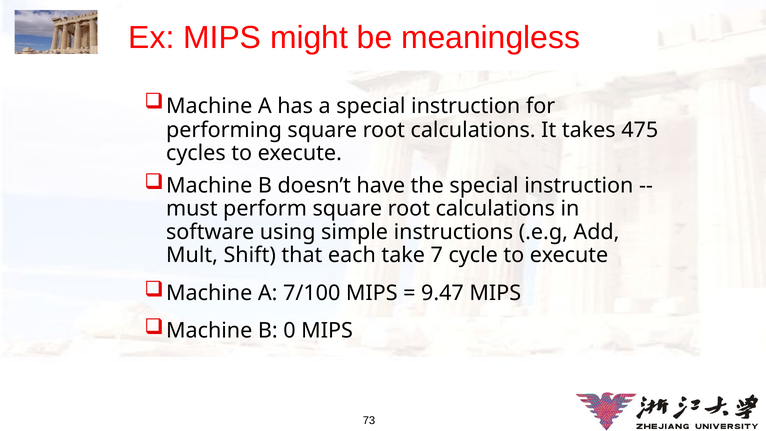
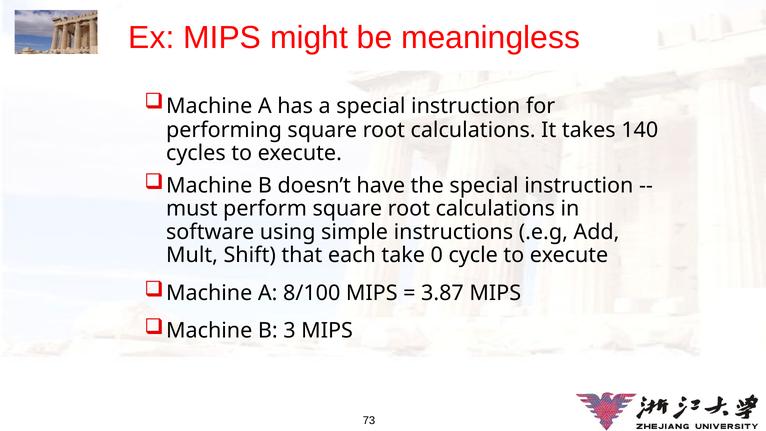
475: 475 -> 140 (640, 130)
7: 7 -> 0 (437, 255)
7/100: 7/100 -> 8/100 (312, 293)
9.47: 9.47 -> 3.87 (442, 293)
0: 0 -> 3 (289, 330)
